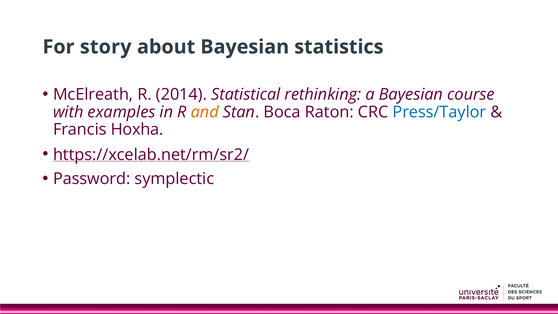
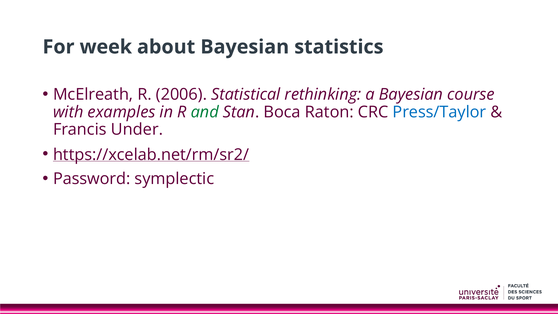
story: story -> week (106, 47)
2014: 2014 -> 2006 (181, 94)
and colour: orange -> green (205, 112)
Hoxha: Hoxha -> Under (137, 130)
